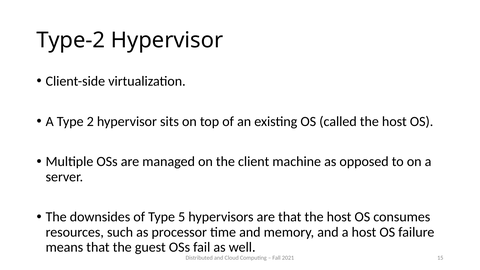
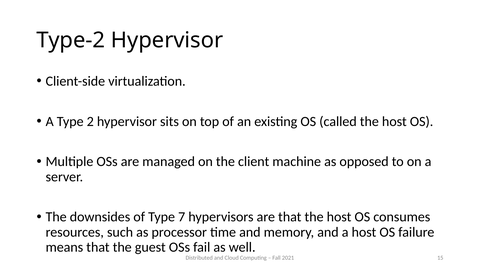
5: 5 -> 7 (182, 217)
